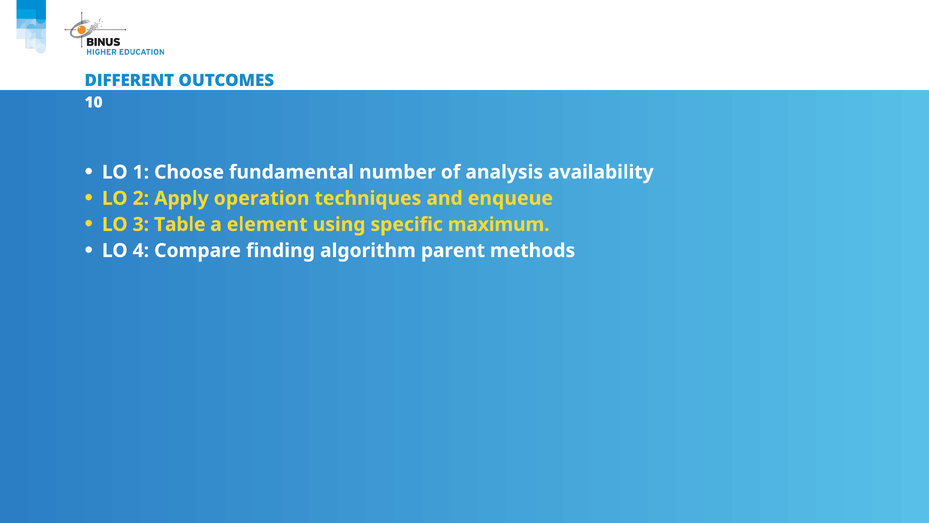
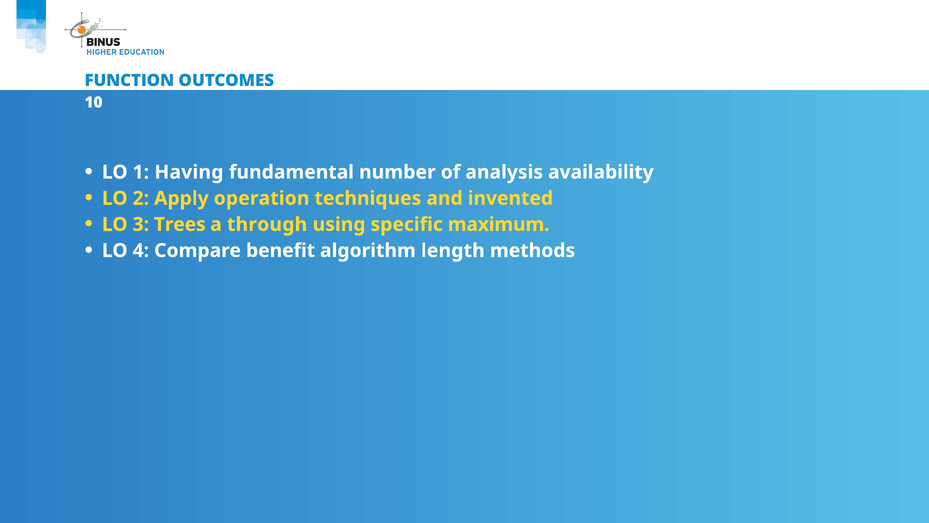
DIFFERENT: DIFFERENT -> FUNCTION (129, 81)
Choose: Choose -> Having (189, 172)
enqueue: enqueue -> invented (510, 198)
Table: Table -> Trees (180, 224)
element: element -> through (267, 224)
finding: finding -> benefit (281, 250)
parent: parent -> length (453, 250)
